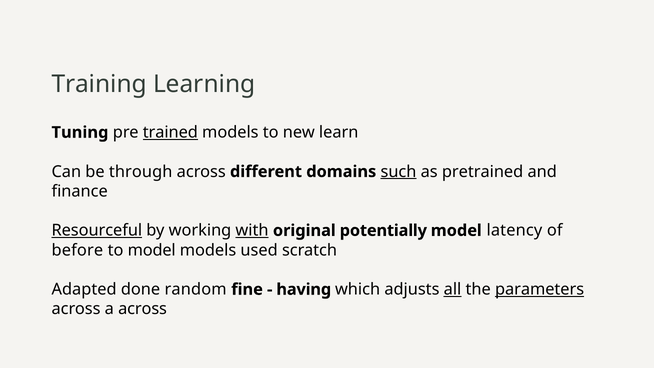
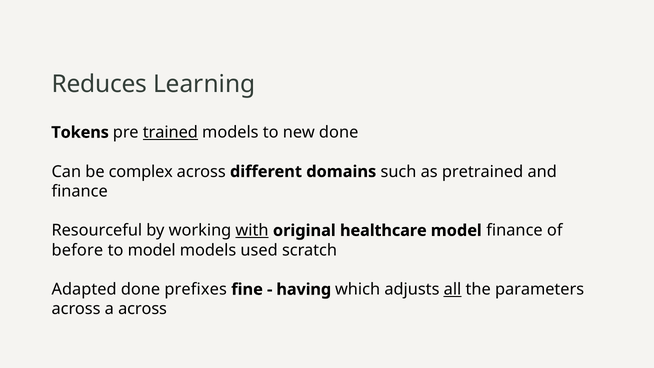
Training: Training -> Reduces (99, 84)
Tuning: Tuning -> Tokens (80, 132)
new learn: learn -> done (339, 132)
through: through -> complex (141, 172)
such underline: present -> none (398, 172)
Resourceful underline: present -> none (97, 230)
potentially: potentially -> healthcare (383, 230)
model latency: latency -> finance (514, 230)
random: random -> prefixes (196, 289)
parameters underline: present -> none (540, 289)
